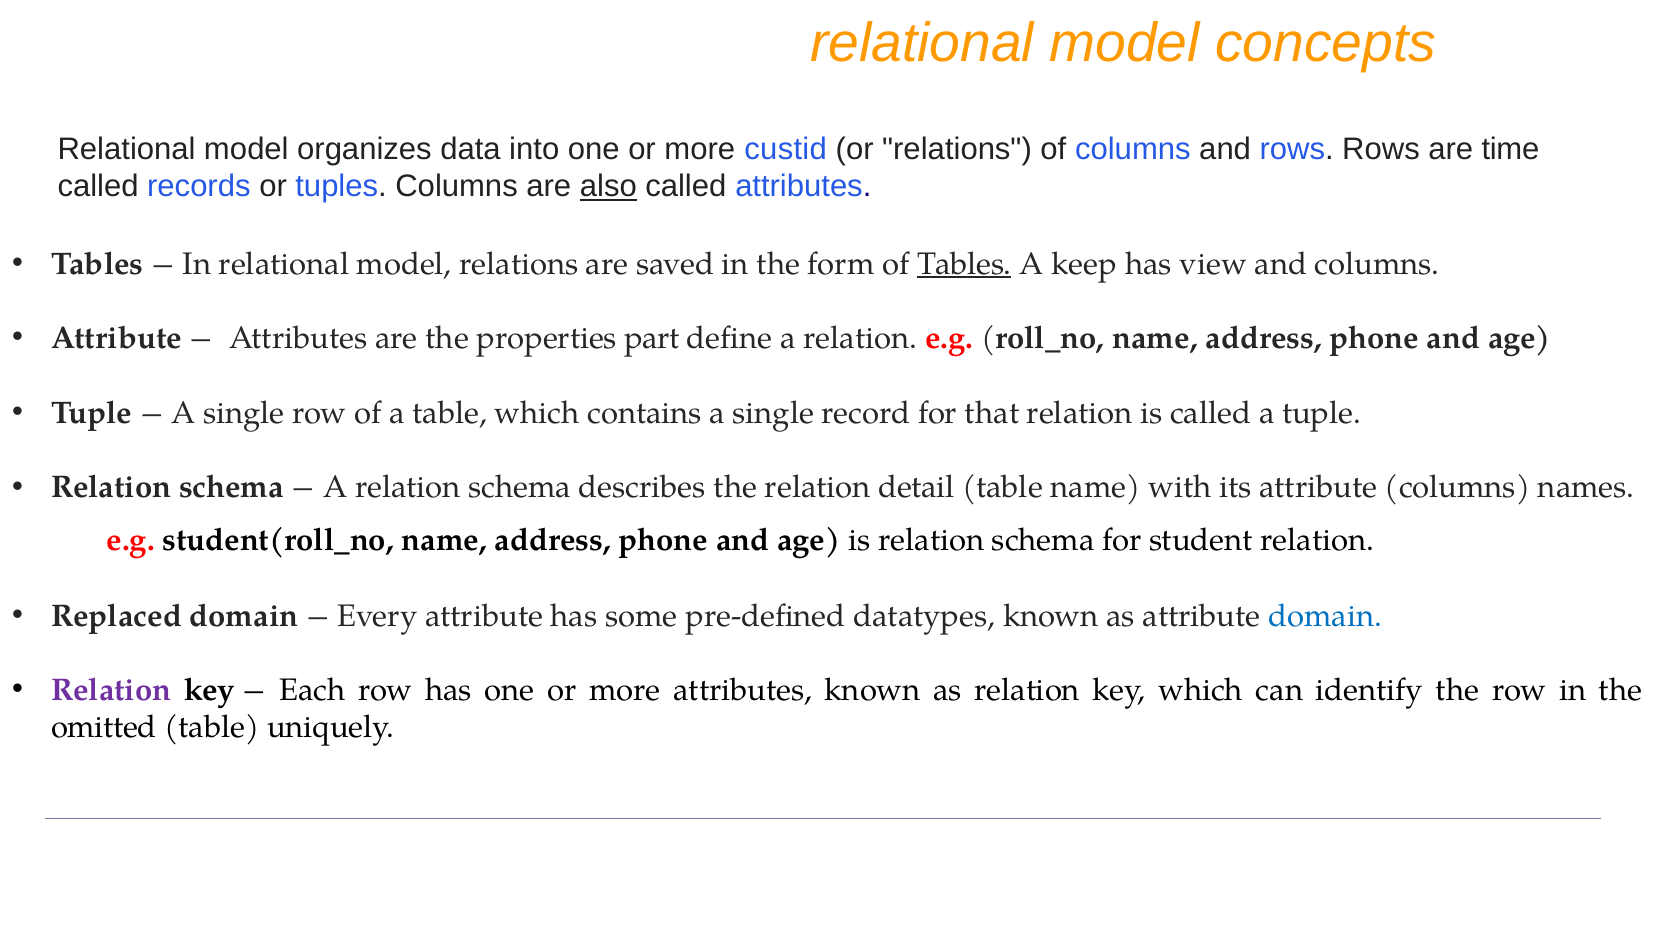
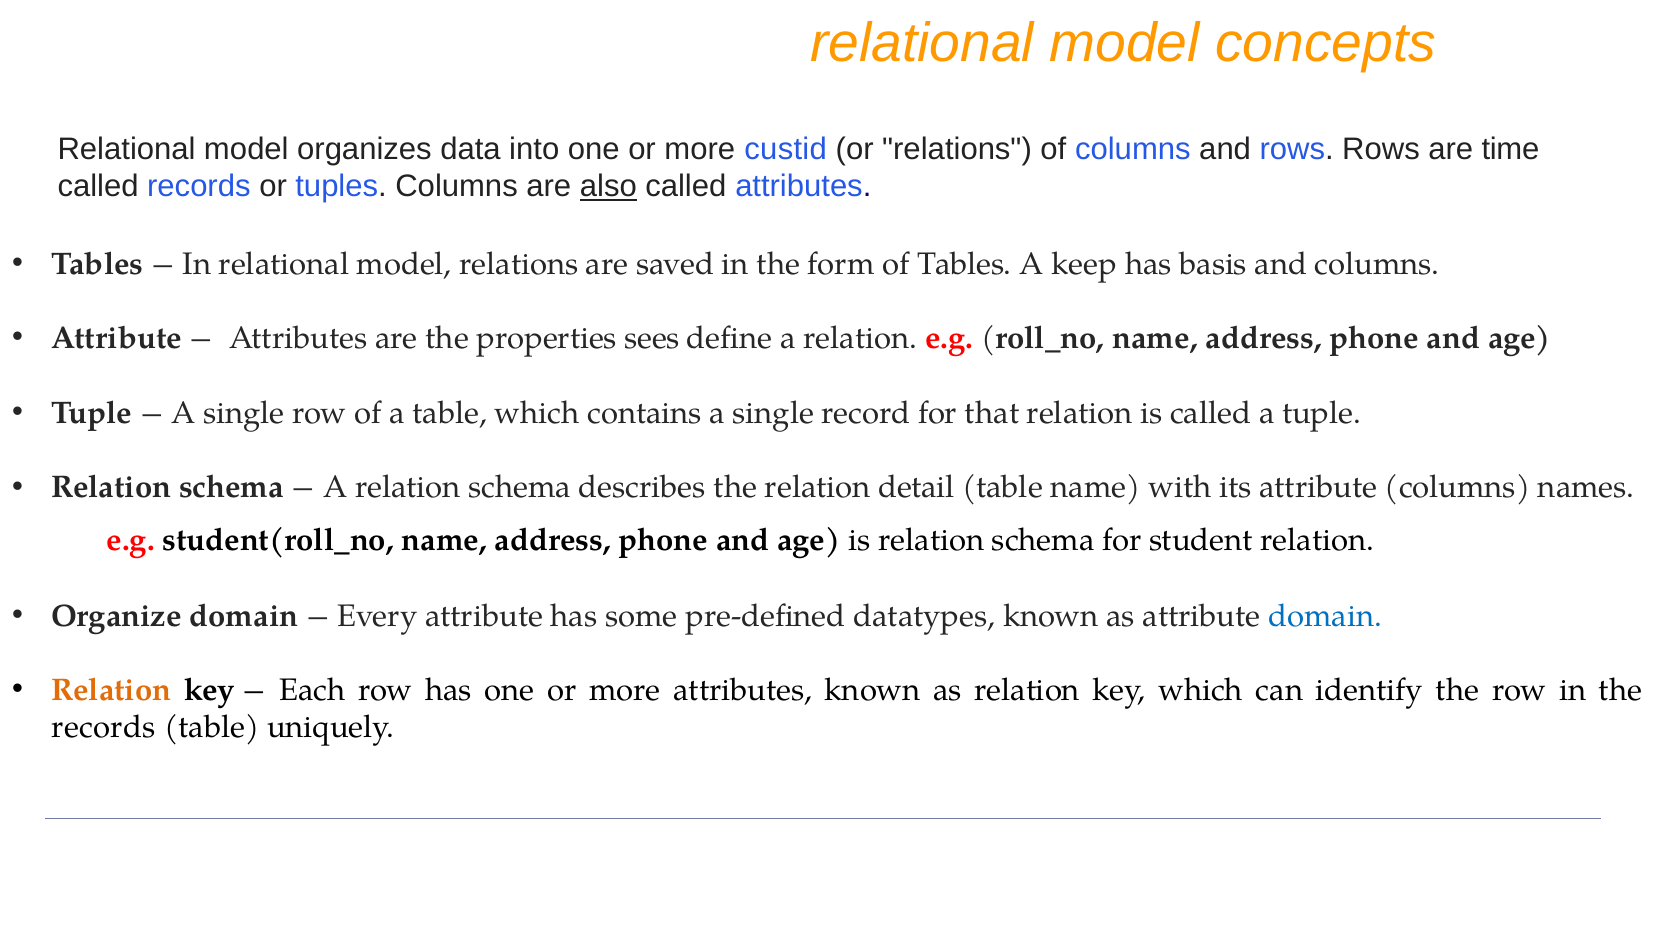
Tables underline: present -> none (964, 264)
view: view -> basis (1213, 264)
part: part -> sees (652, 338)
Replaced: Replaced -> Organize (117, 615)
Relation colour: purple -> orange (111, 690)
omitted: omitted -> records (104, 727)
